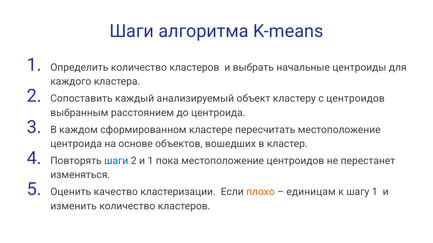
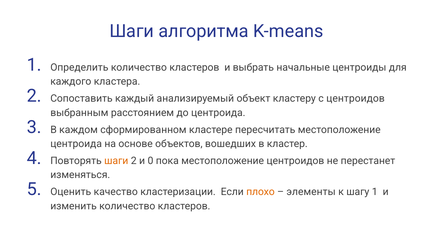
шаги colour: blue -> orange (116, 161)
и 1: 1 -> 0 (150, 161)
единицам: единицам -> элементы (311, 192)
